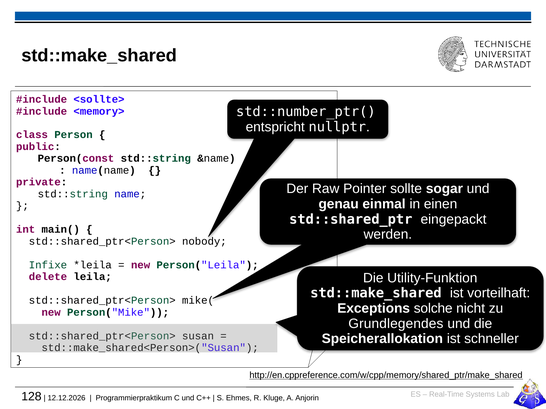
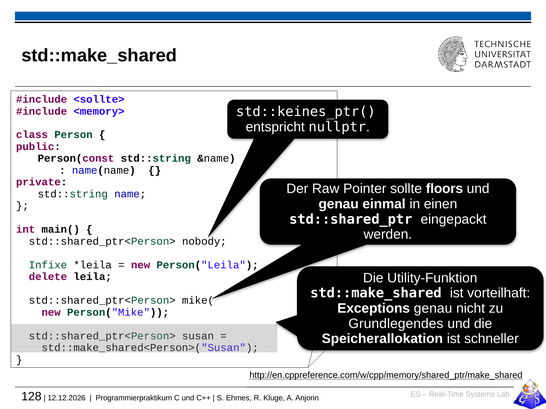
std::number_ptr(: std::number_ptr( -> std::keines_ptr( (306, 112)
sogar: sogar -> floors (444, 189)
Exceptions solche: solche -> genau (433, 309)
